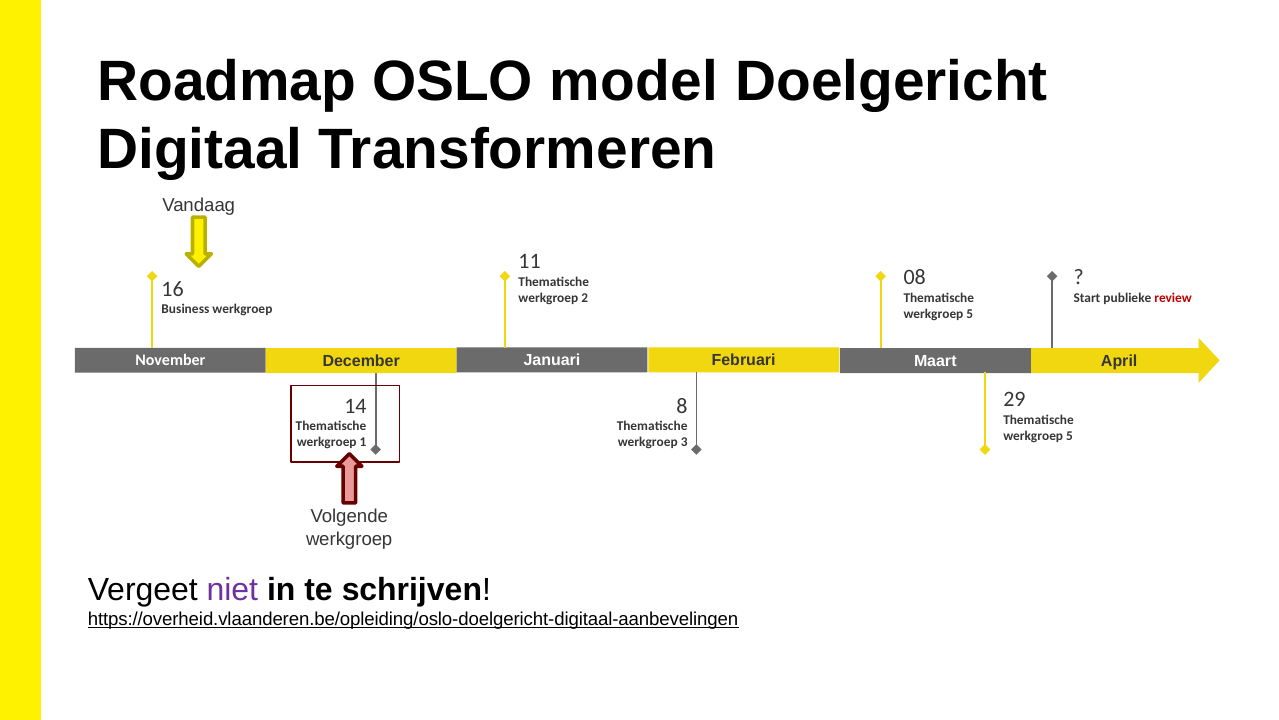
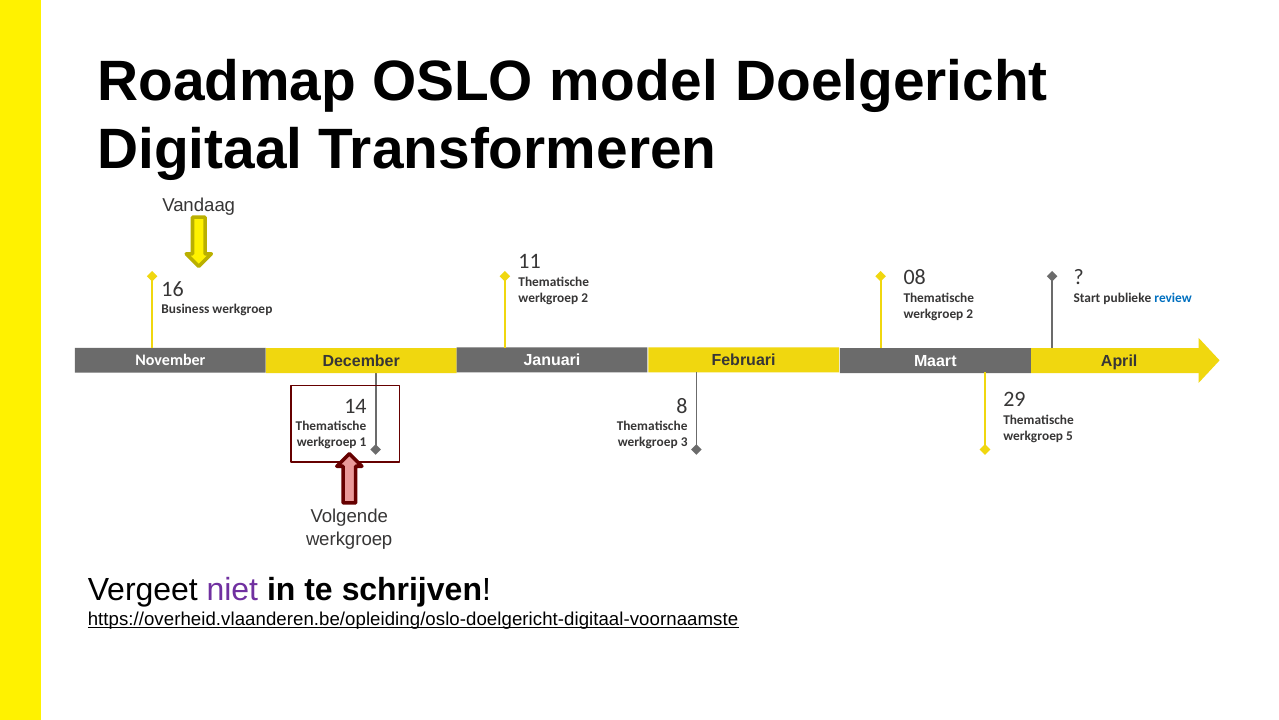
review colour: red -> blue (1173, 298)
5: 5 -> 2 (970, 314)
https://overheid.vlaanderen.be/opleiding/oslo-doelgericht-digitaal-aanbevelingen: https://overheid.vlaanderen.be/opleiding/oslo-doelgericht-digitaal-aanbevelingen -> https://overheid.vlaanderen.be/opleiding/oslo-doelgericht-digitaal-voornaamste (413, 619)
